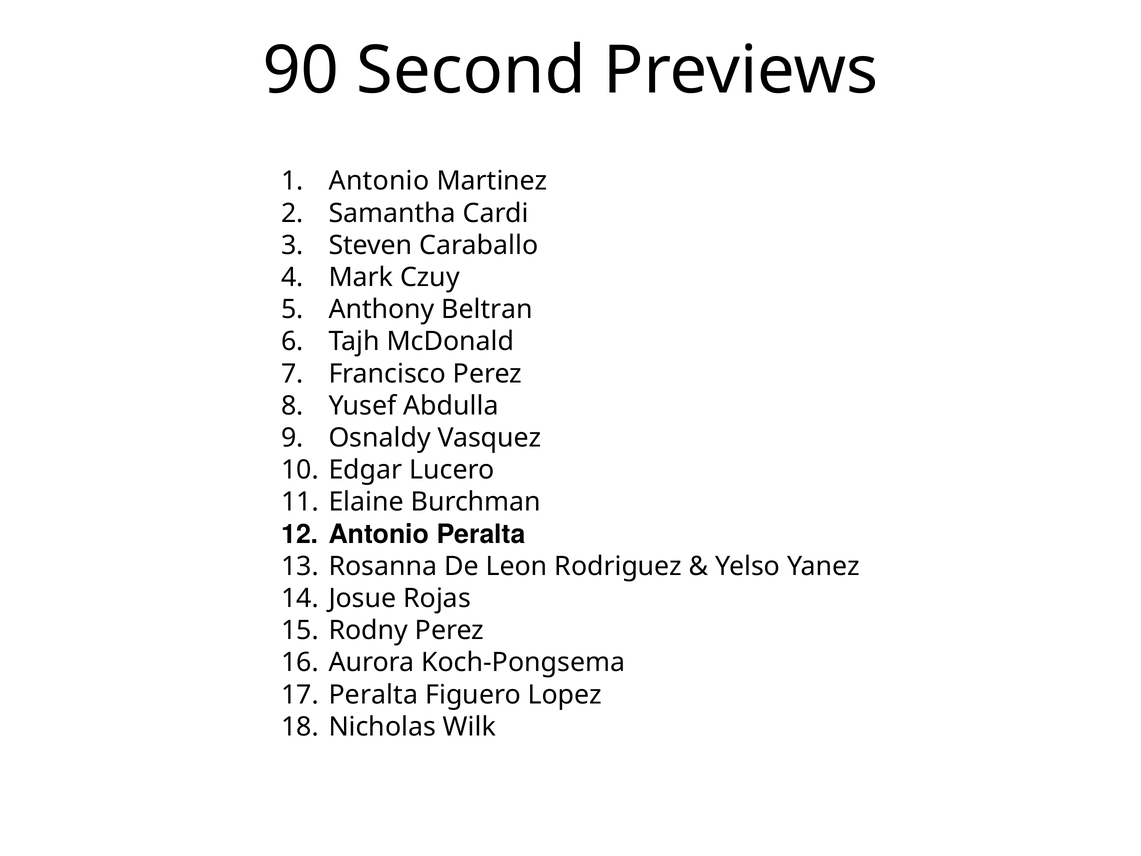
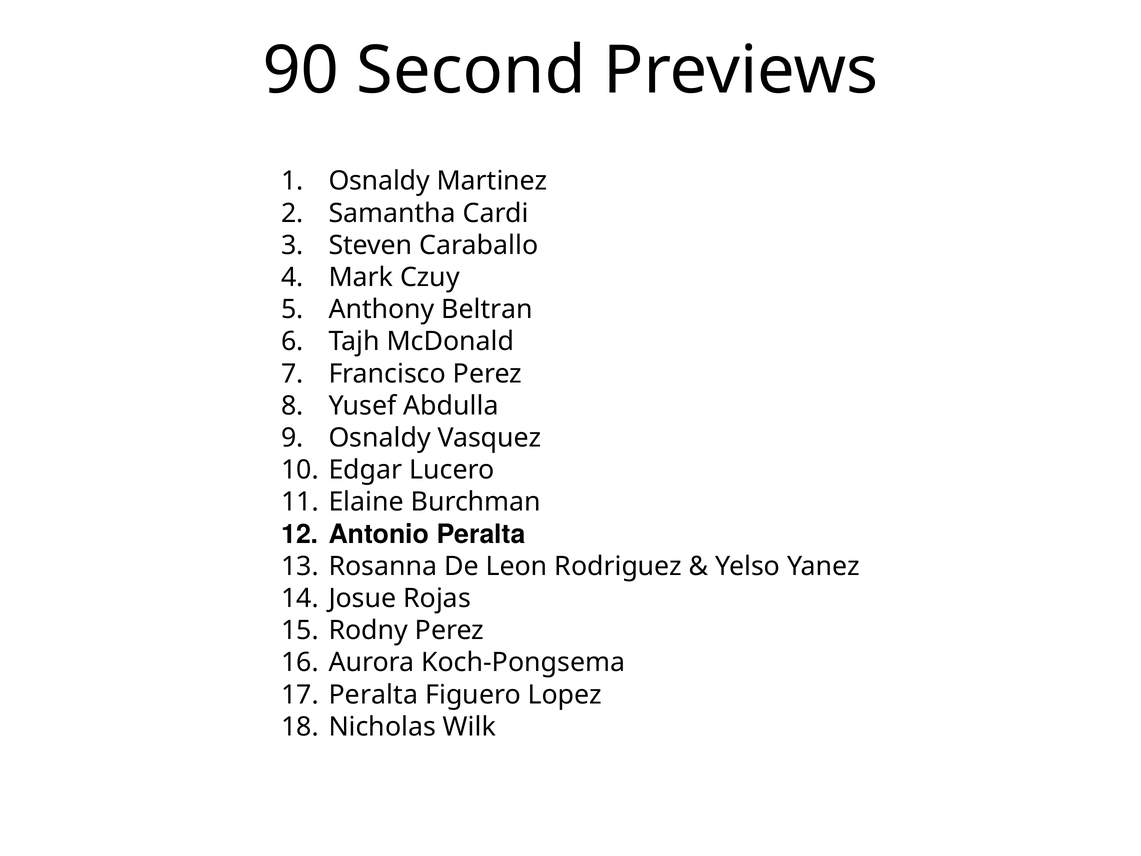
Antonio: Antonio -> Osnaldy (379, 181)
